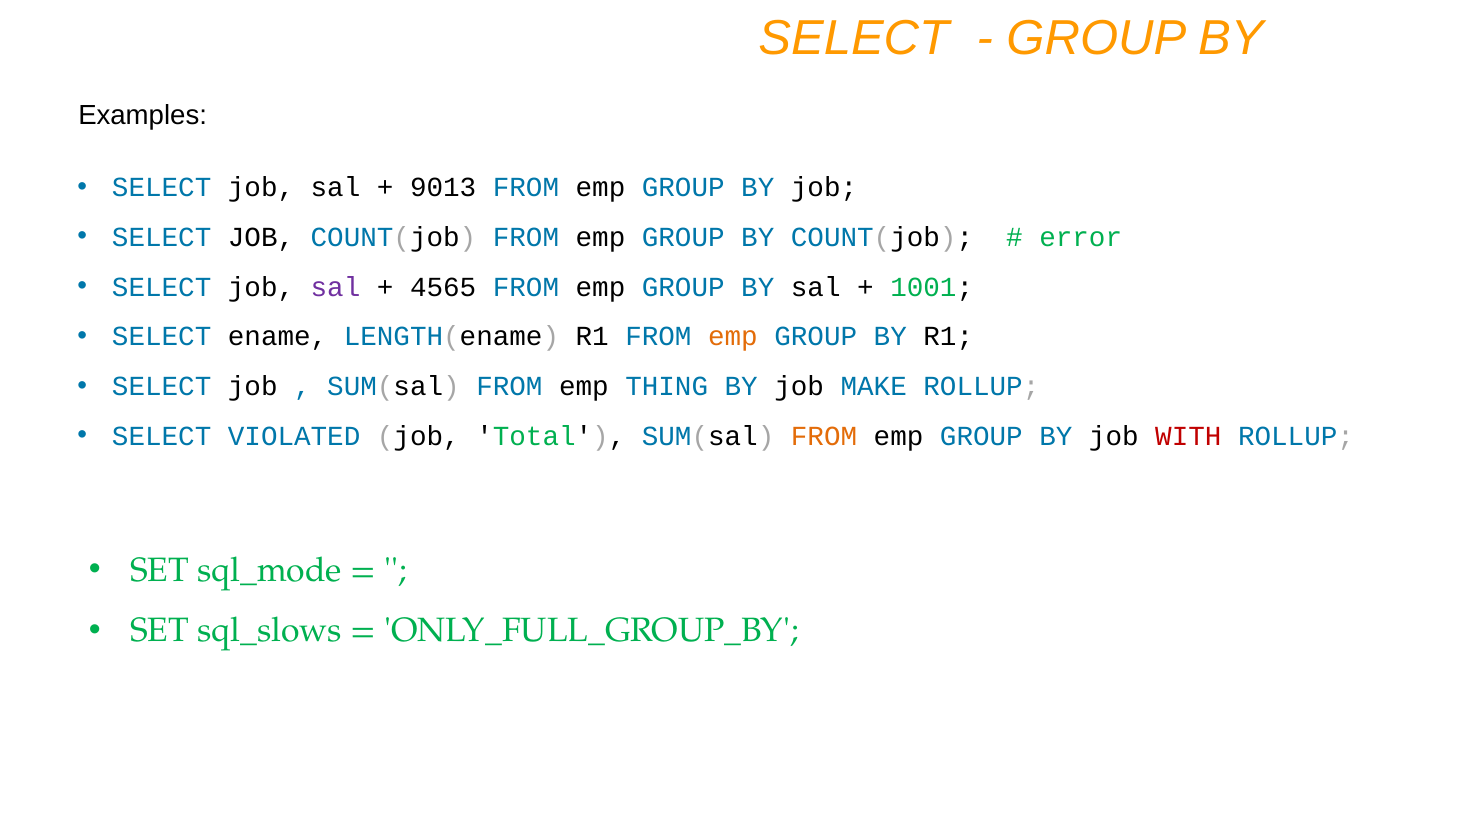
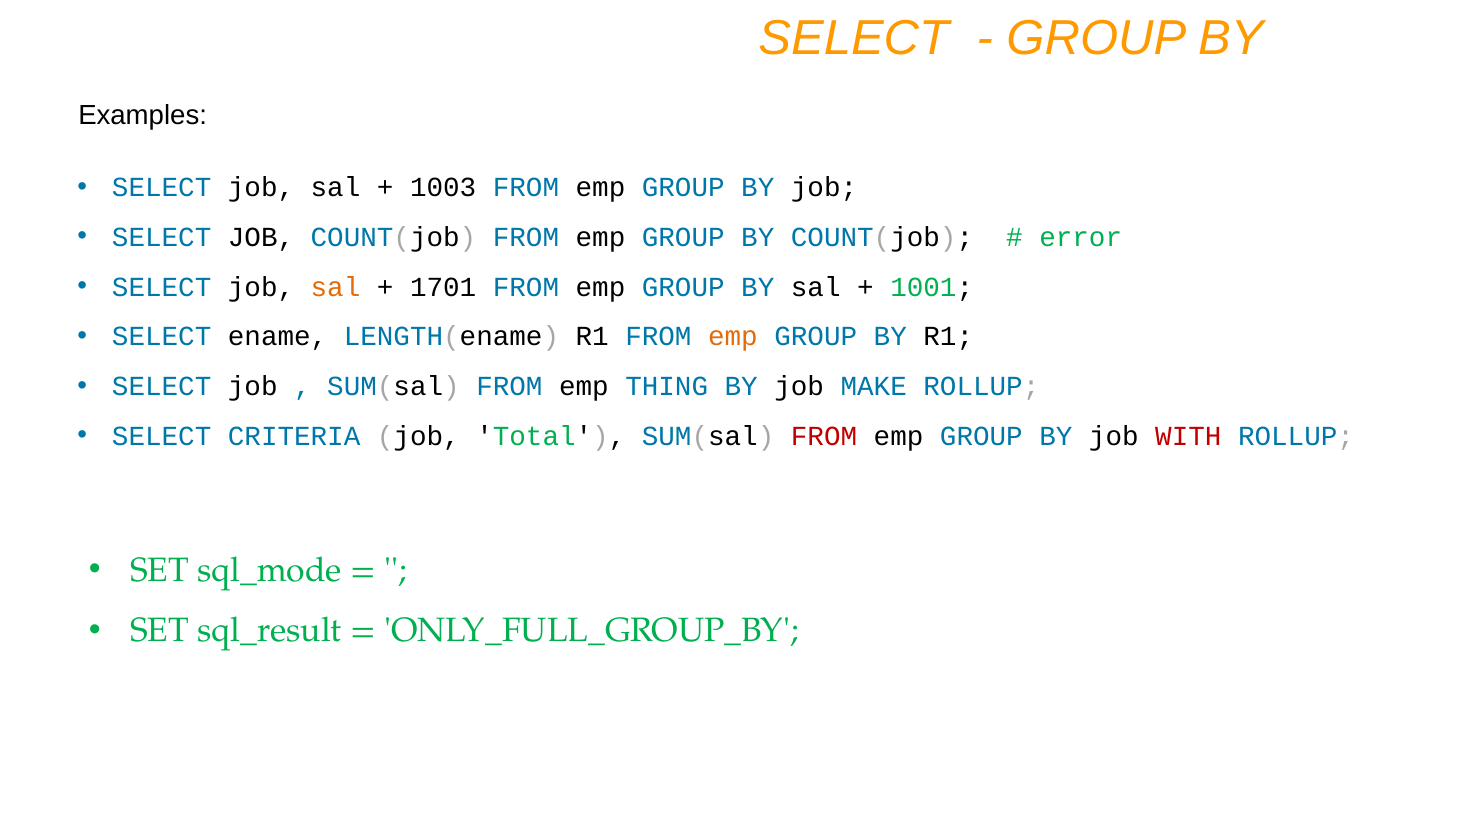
9013: 9013 -> 1003 (443, 188)
sal colour: purple -> orange (336, 287)
4565: 4565 -> 1701 (443, 287)
VIOLATED: VIOLATED -> CRITERIA (294, 436)
FROM colour: orange -> red (824, 436)
sql_slows: sql_slows -> sql_result (270, 631)
